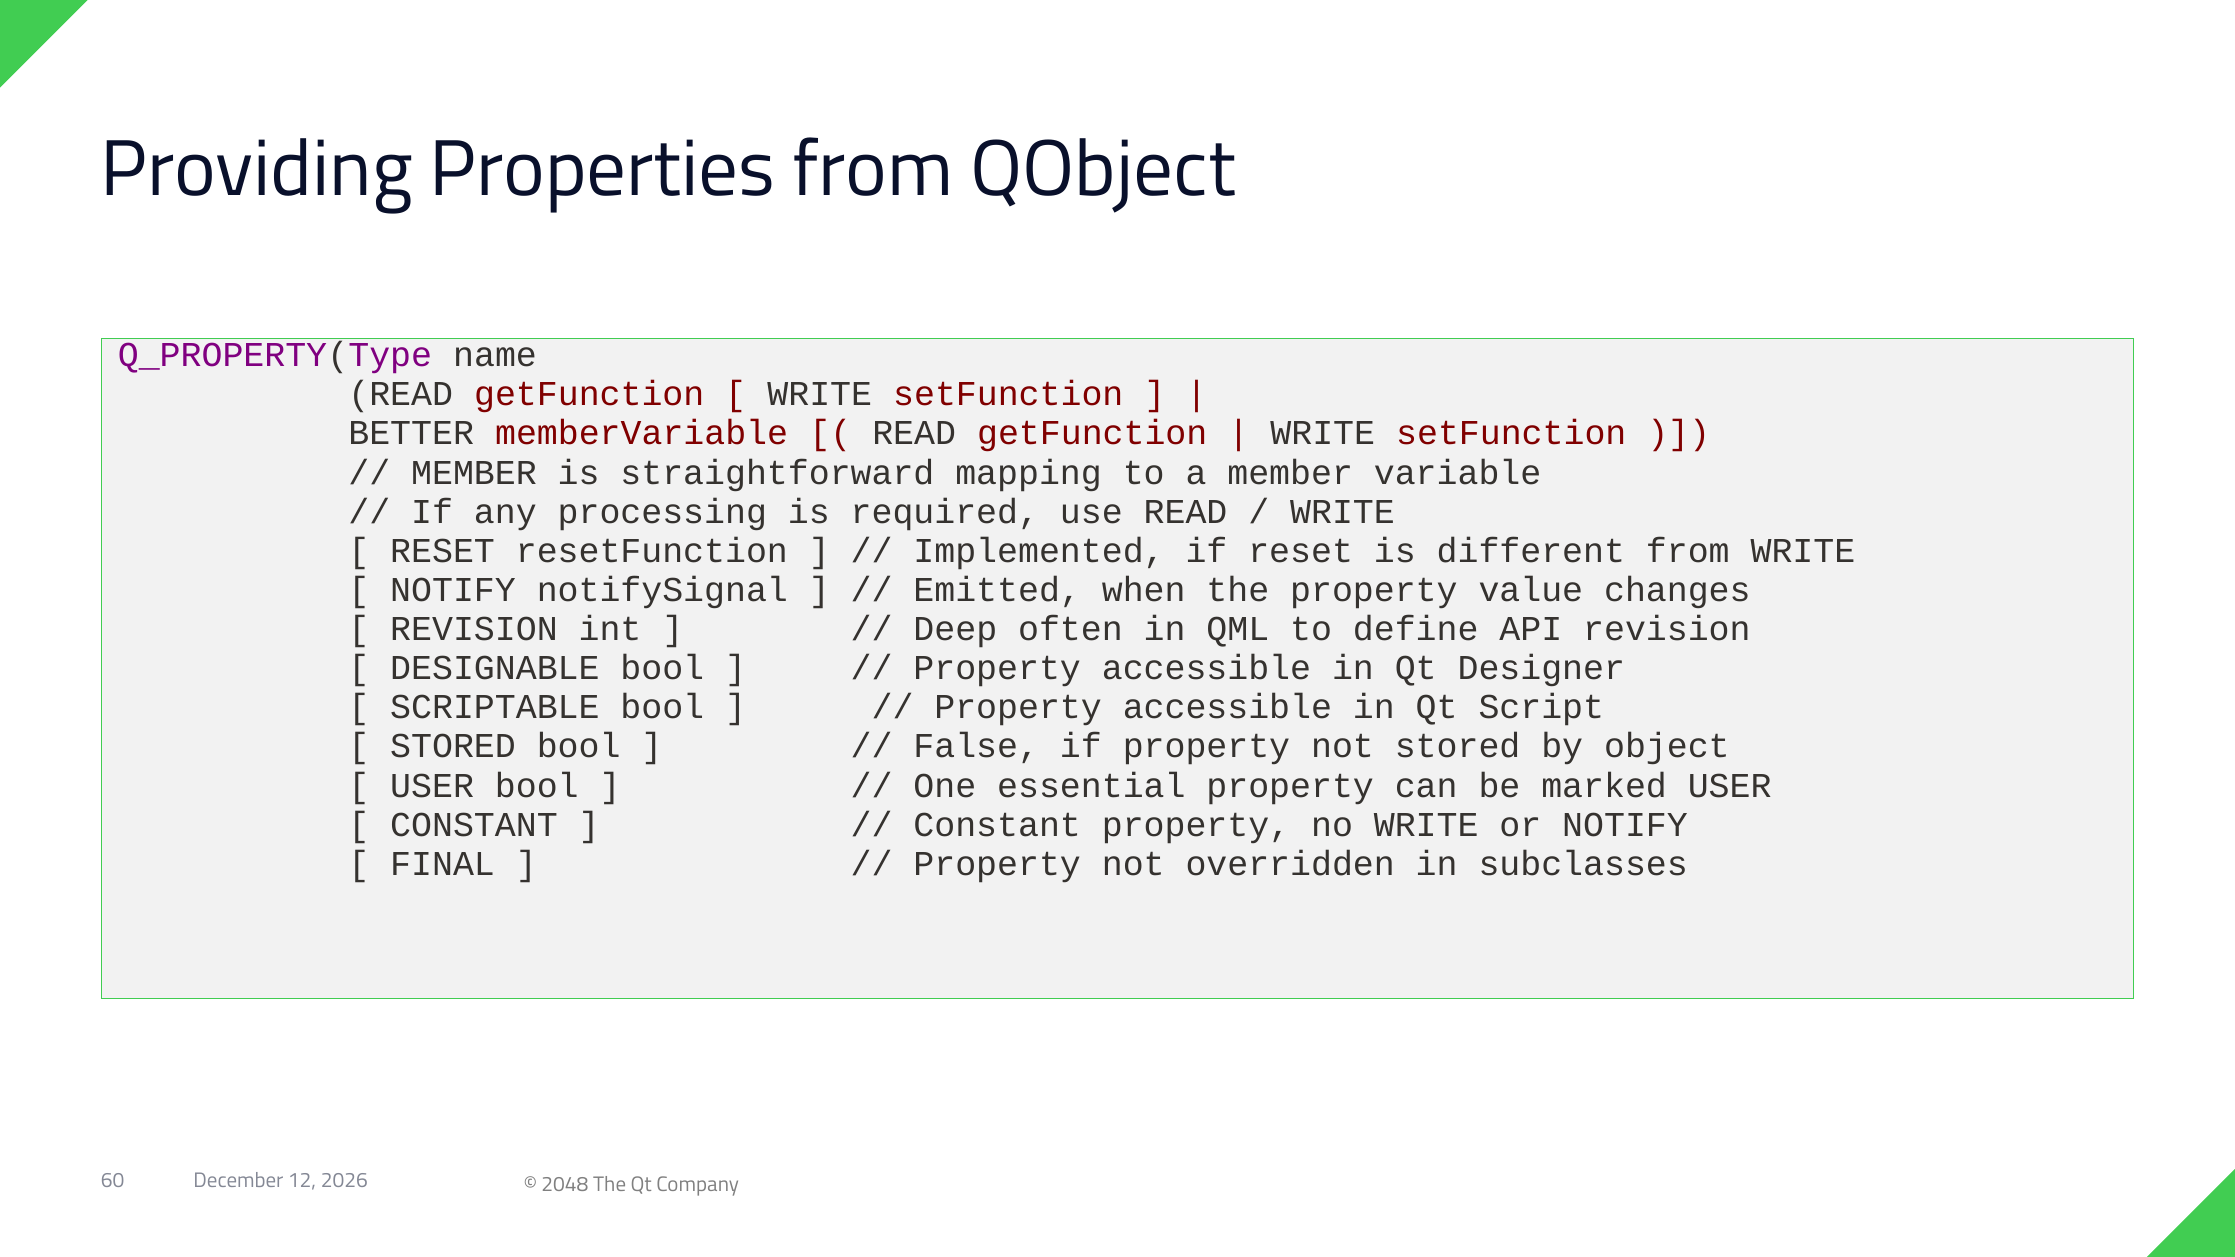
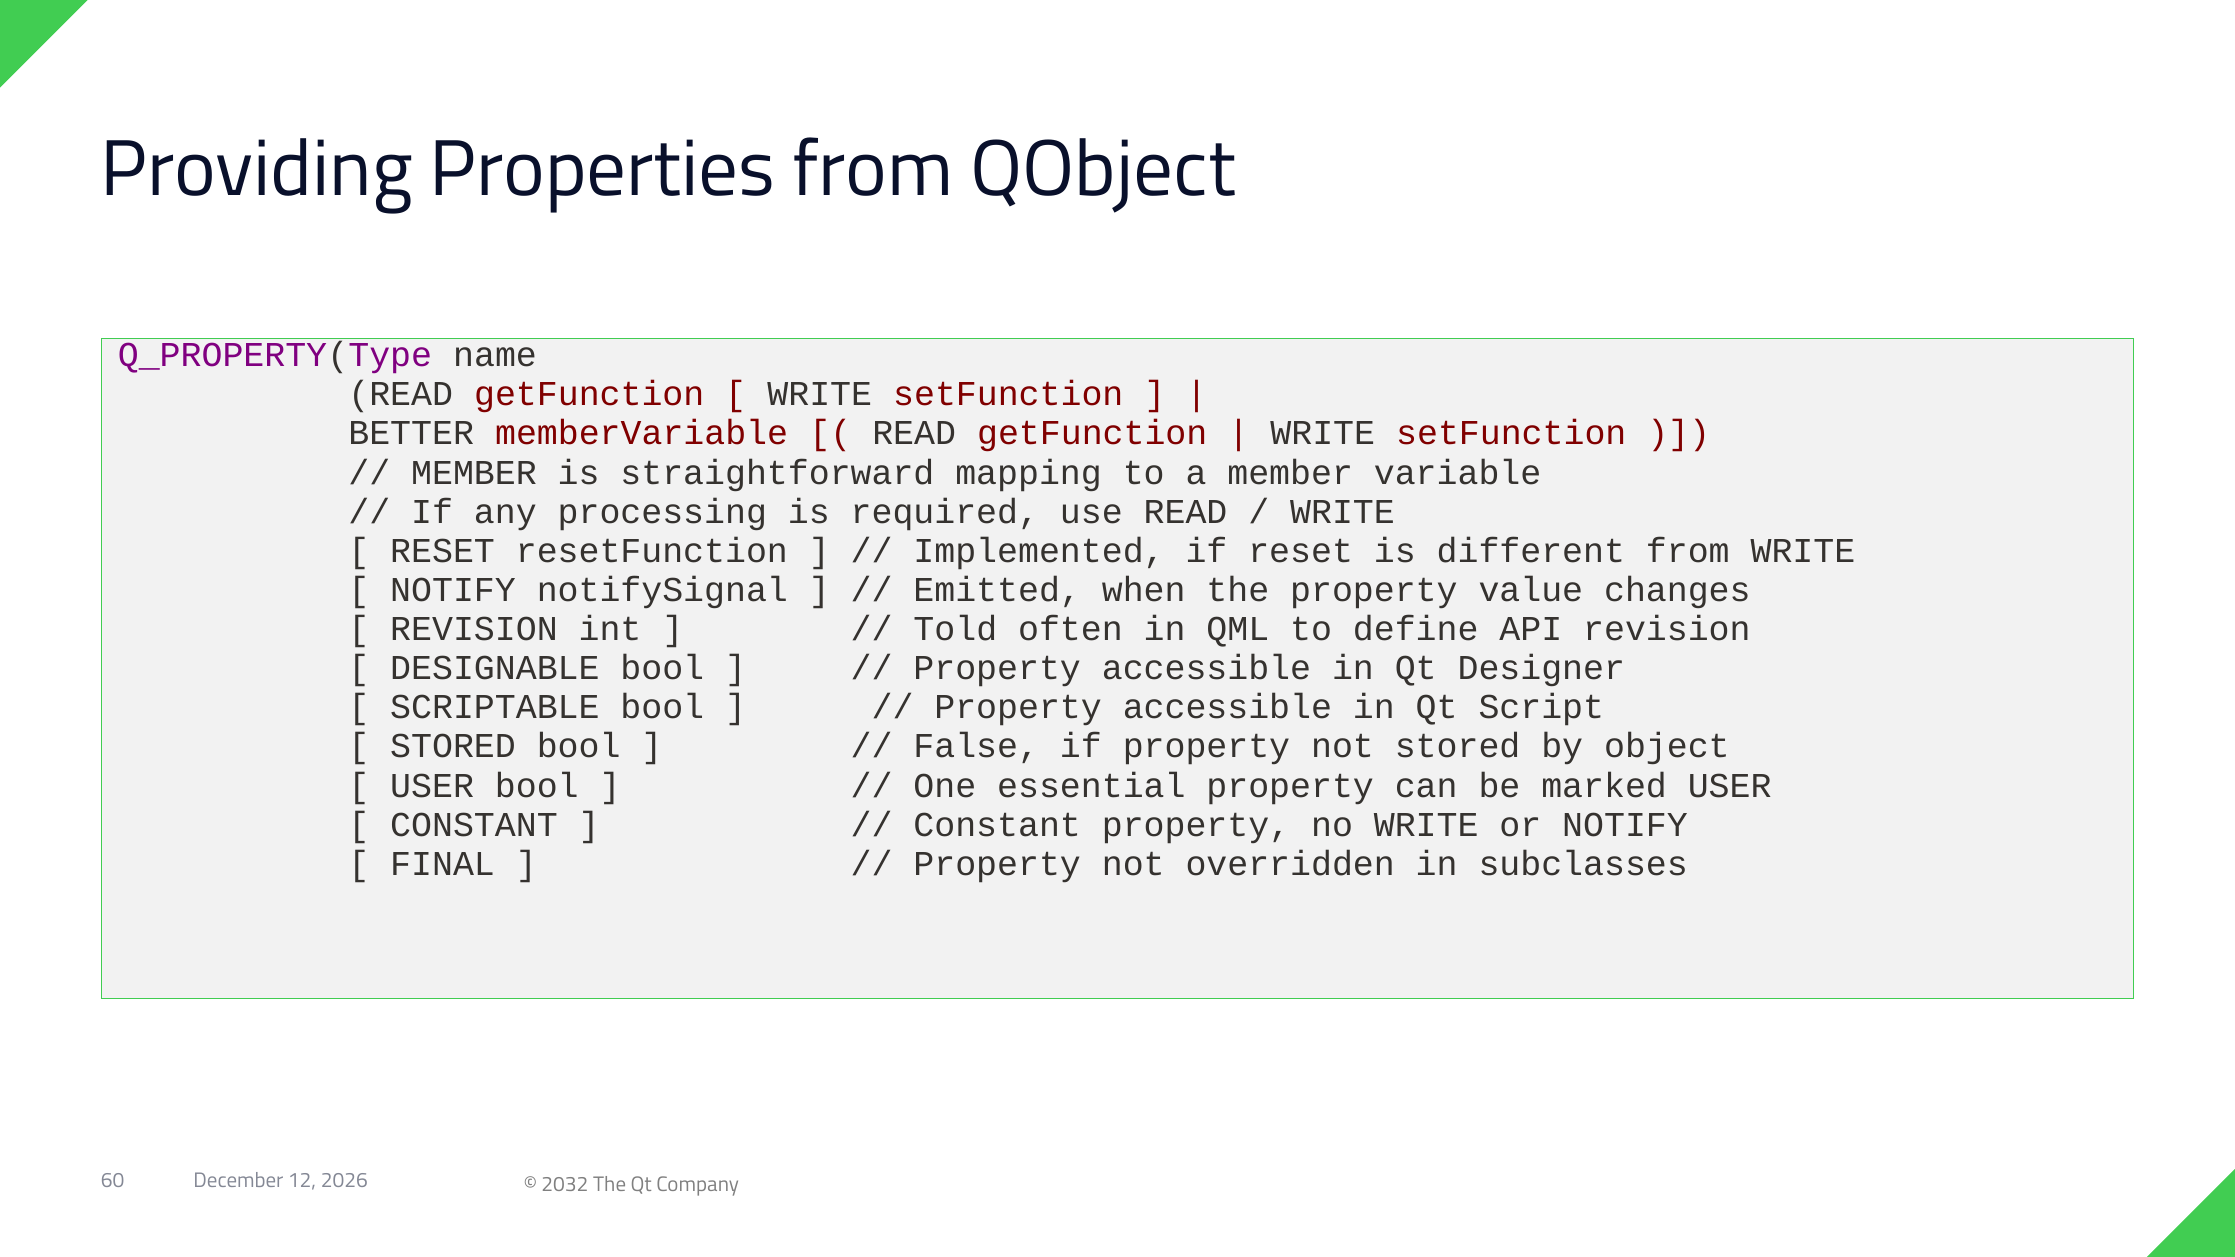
Deep: Deep -> Told (955, 629)
2048: 2048 -> 2032 (565, 1184)
